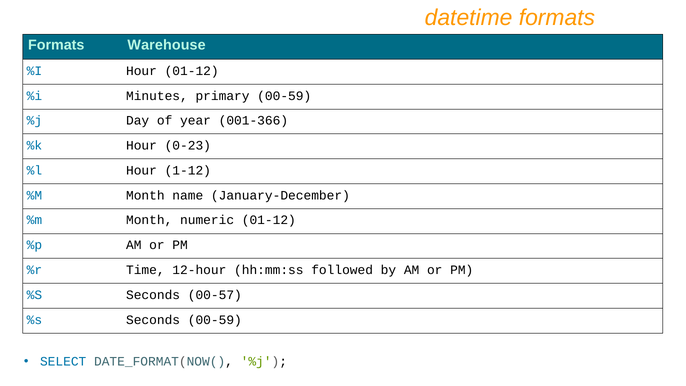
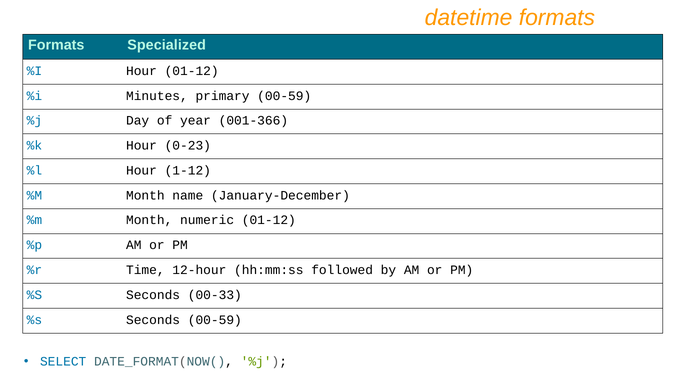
Warehouse: Warehouse -> Specialized (167, 45)
00-57: 00-57 -> 00-33 (215, 295)
